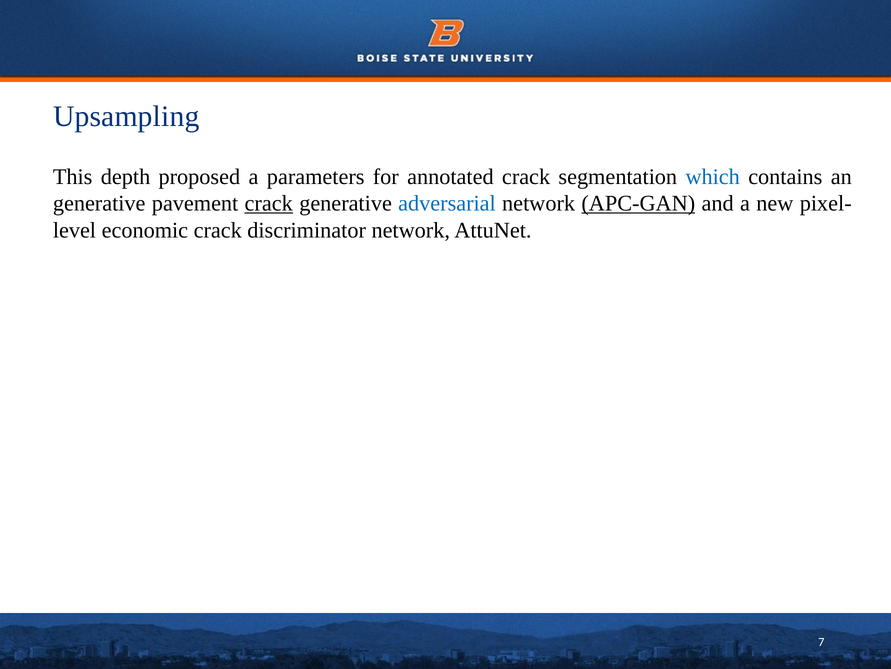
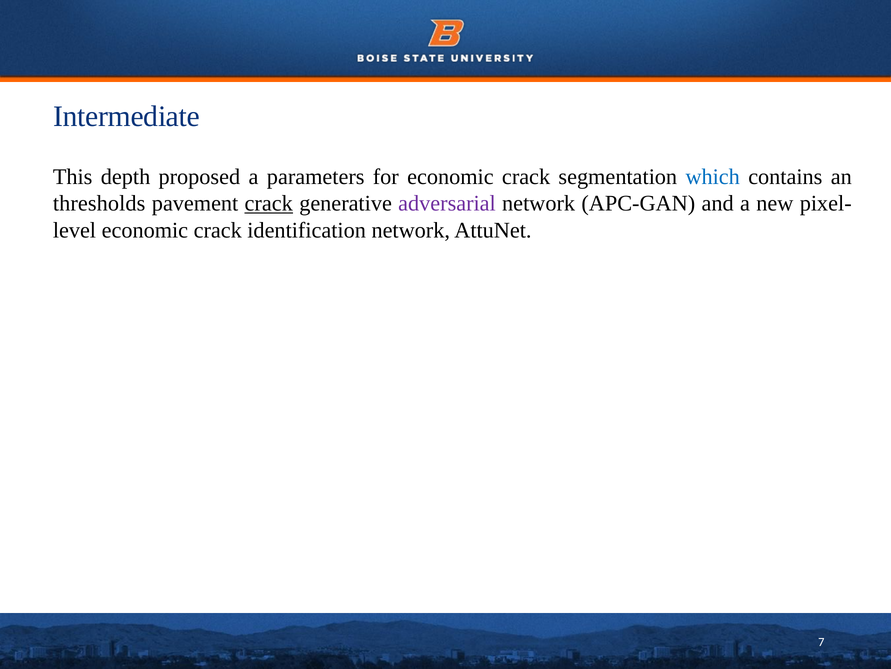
Upsampling: Upsampling -> Intermediate (127, 117)
for annotated: annotated -> economic (450, 177)
generative: generative -> thresholds (99, 203)
adversarial colour: blue -> purple (447, 203)
APC-GAN underline: present -> none (638, 203)
discriminator: discriminator -> identification (307, 230)
